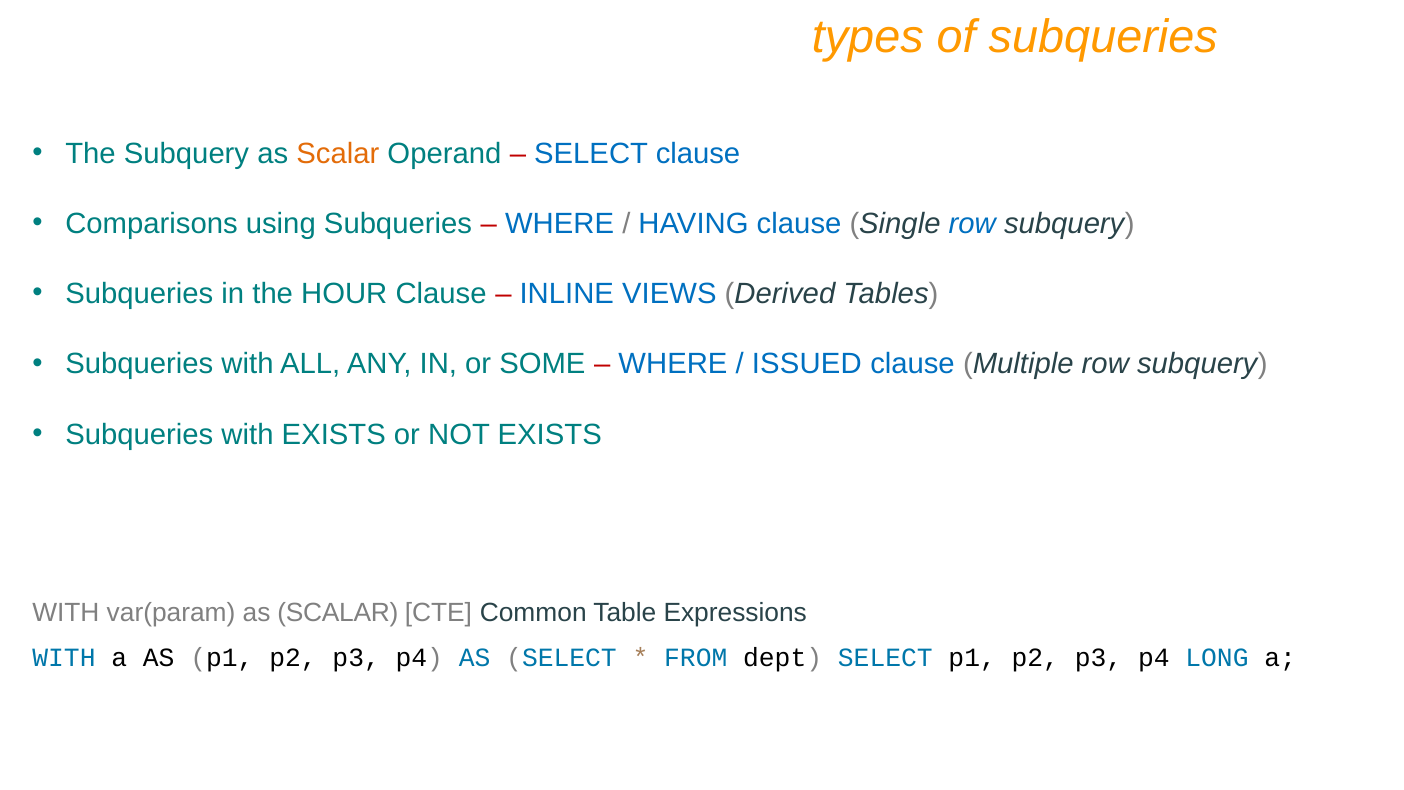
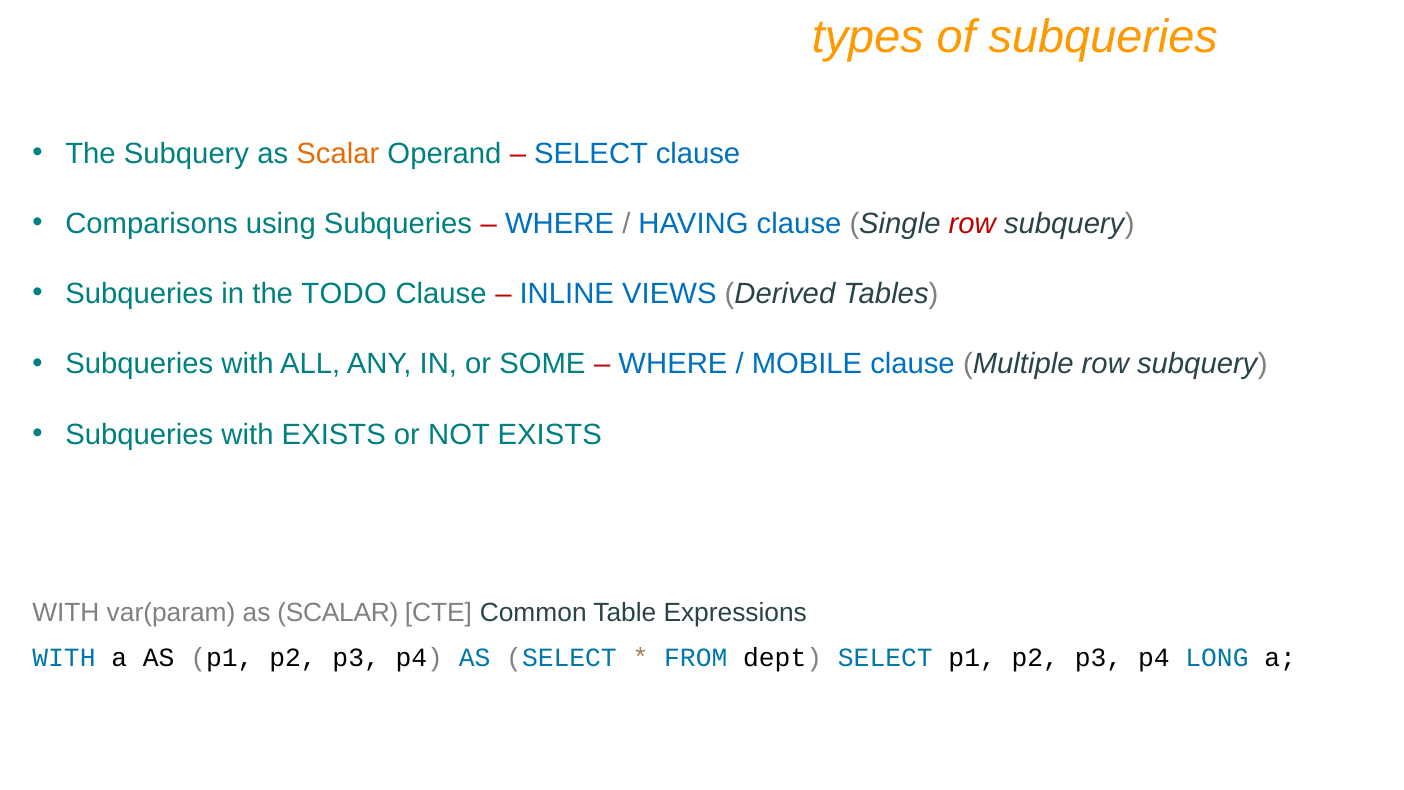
row colour: blue -> red (972, 224)
HOUR: HOUR -> TODO (344, 294)
ISSUED: ISSUED -> MOBILE (807, 364)
